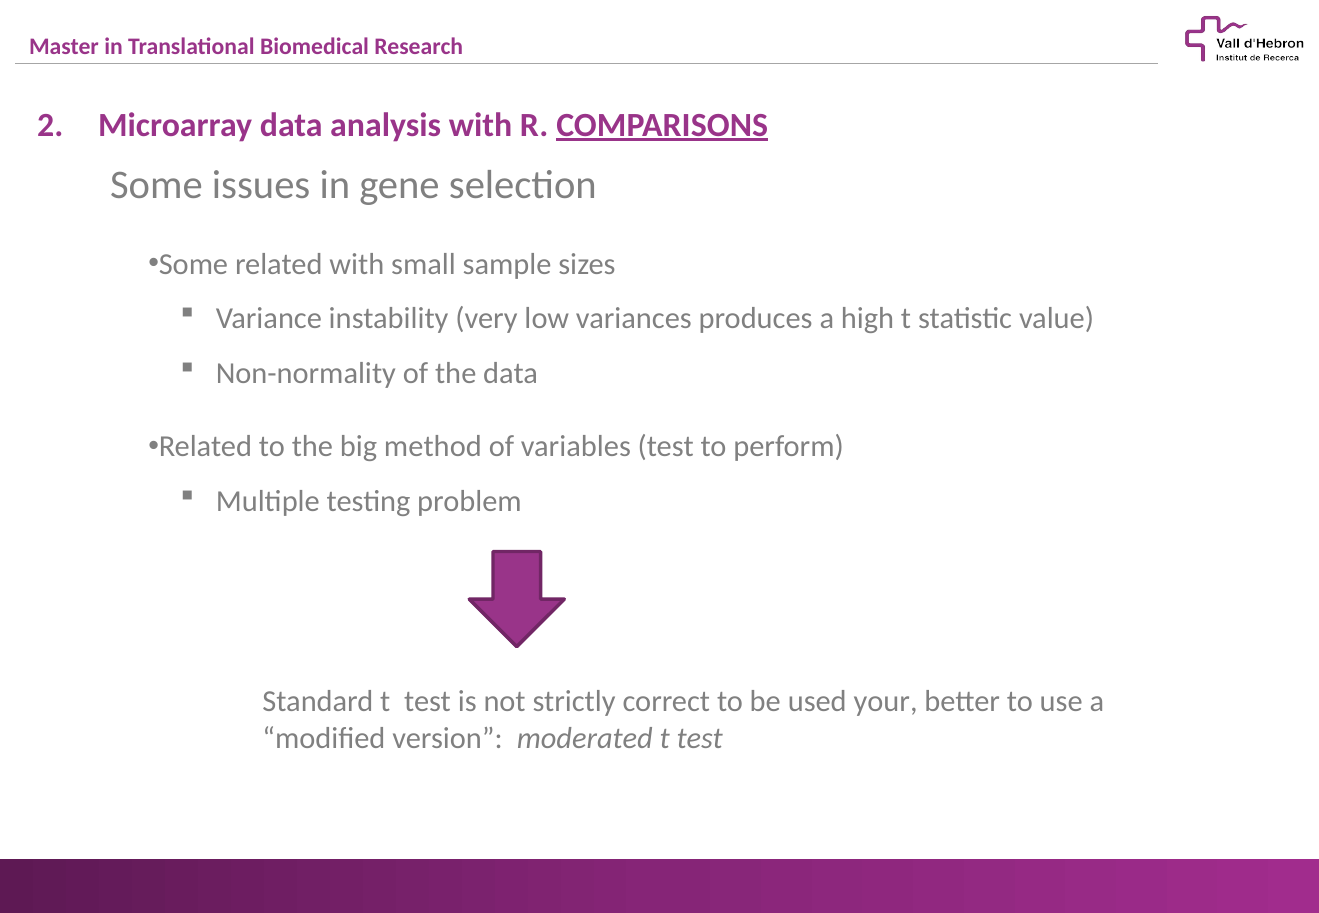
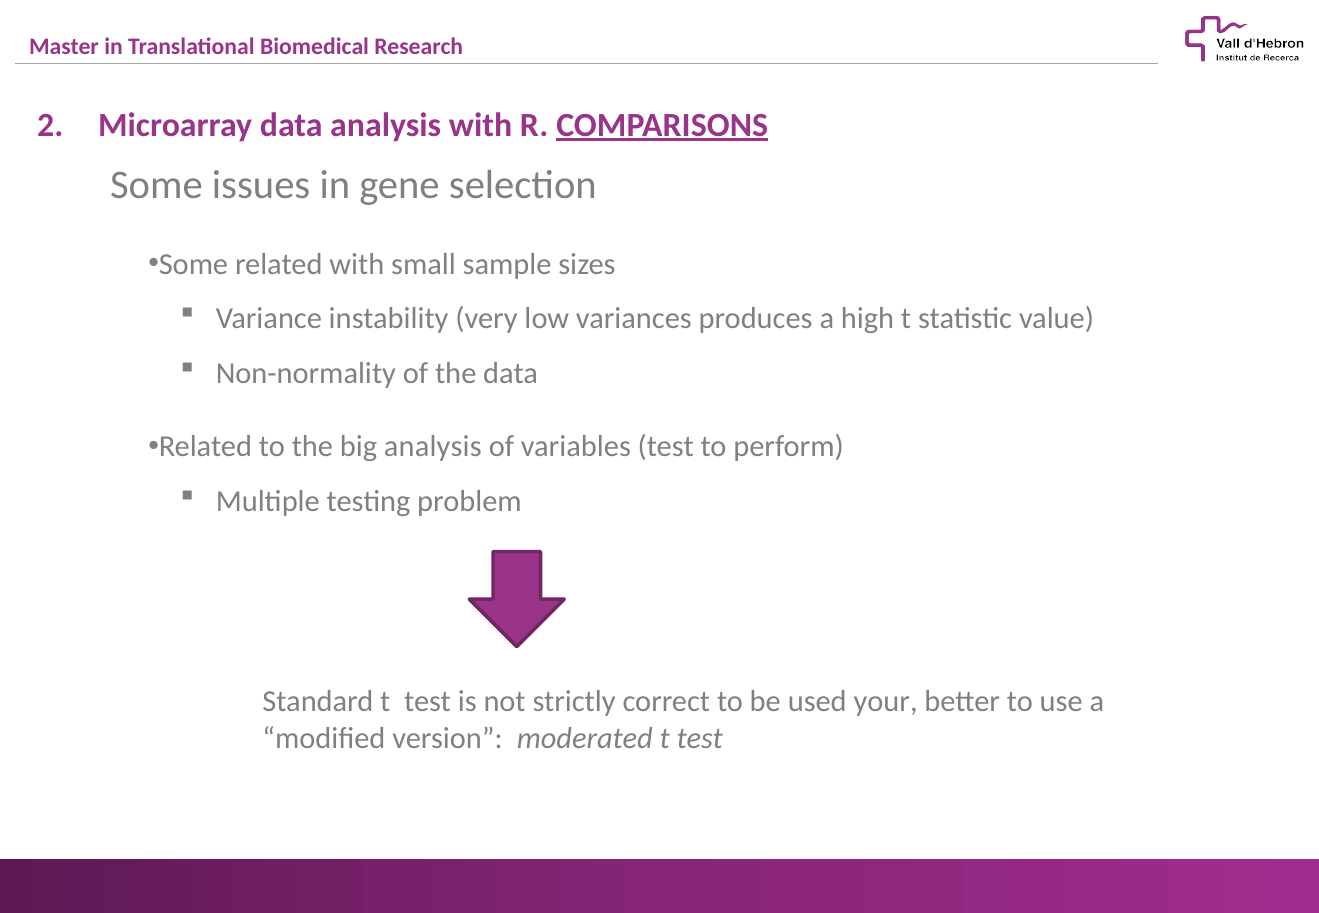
big method: method -> analysis (433, 447)
